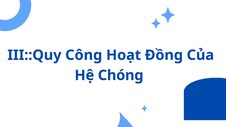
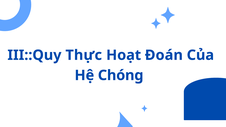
Công: Công -> Thực (84, 55)
Đồng: Đồng -> Đoán (164, 55)
